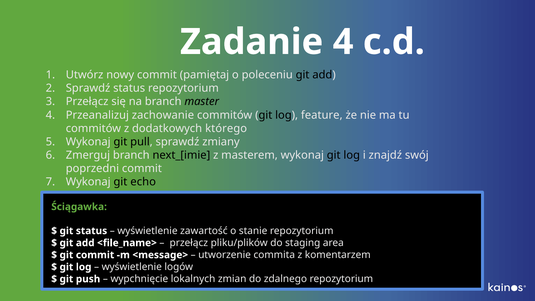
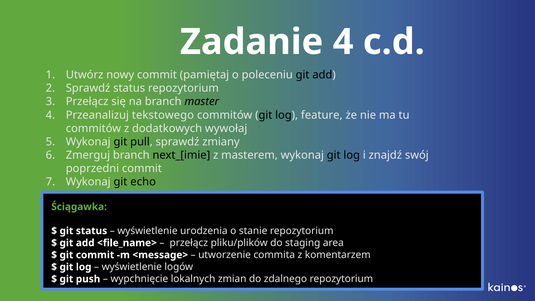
zachowanie: zachowanie -> tekstowego (163, 115)
którego: którego -> wywołaj (226, 128)
zawartość: zawartość -> urodzenia (204, 231)
